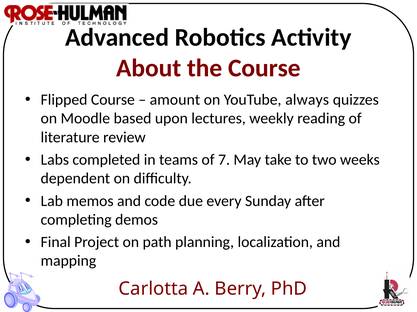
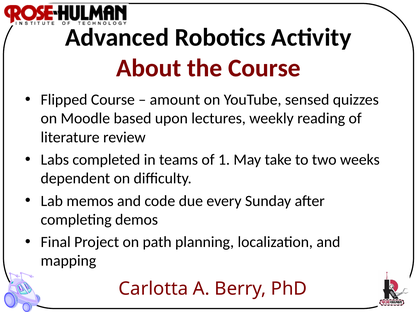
always: always -> sensed (307, 100)
7: 7 -> 1 (224, 160)
